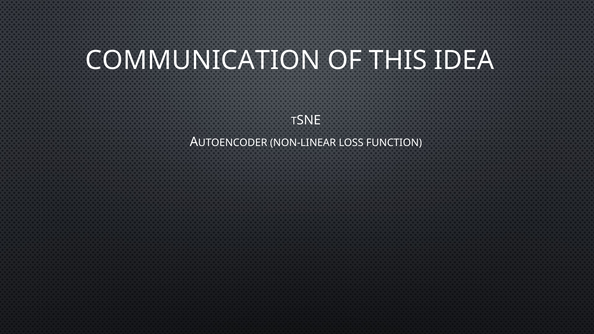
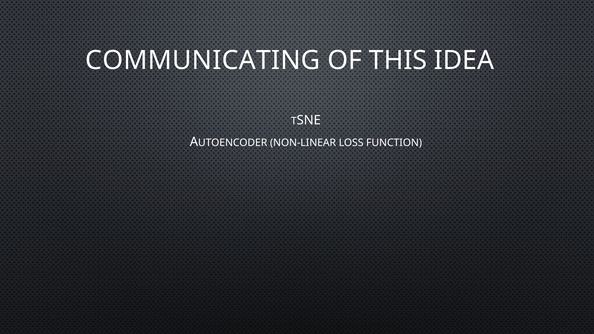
COMMUNICATION: COMMUNICATION -> COMMUNICATING (203, 60)
